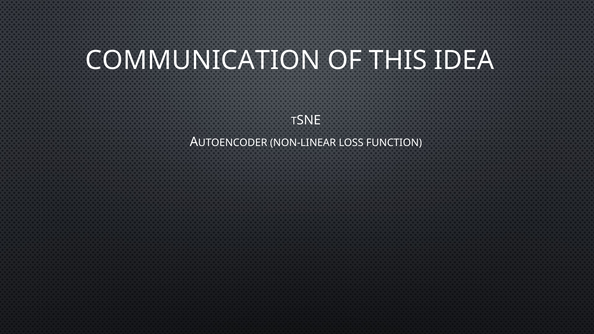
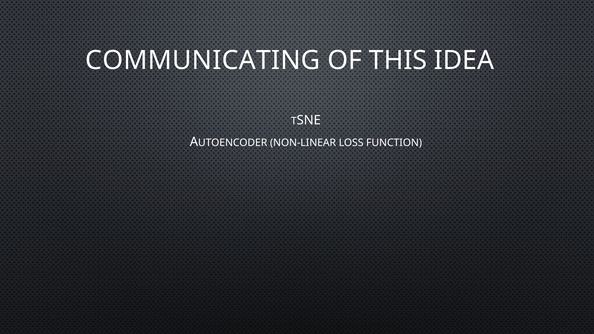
COMMUNICATION: COMMUNICATION -> COMMUNICATING (203, 60)
